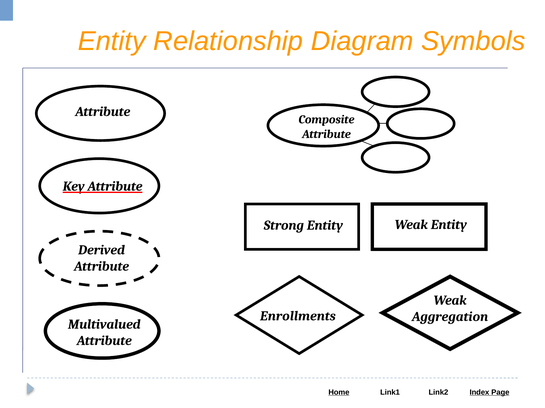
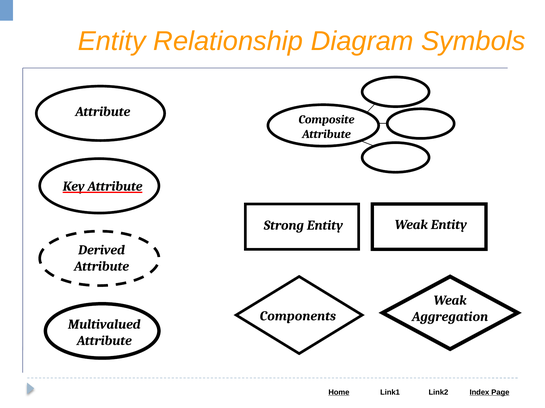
Enrollments: Enrollments -> Components (298, 316)
